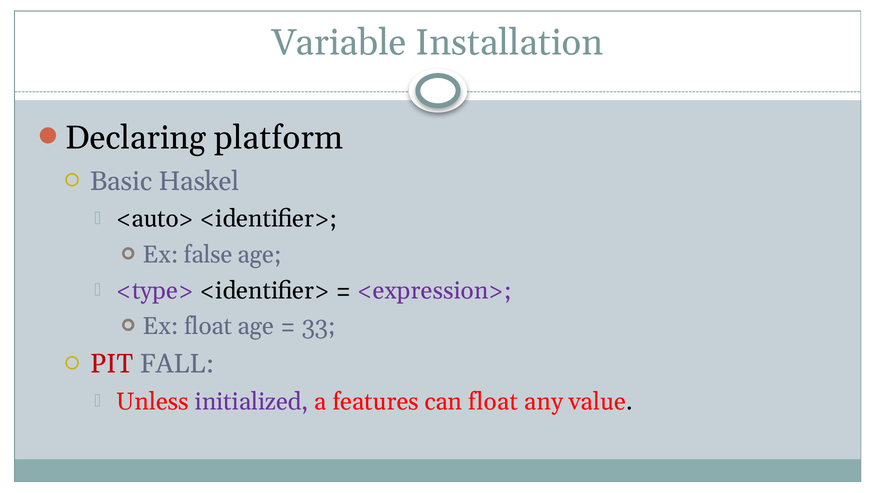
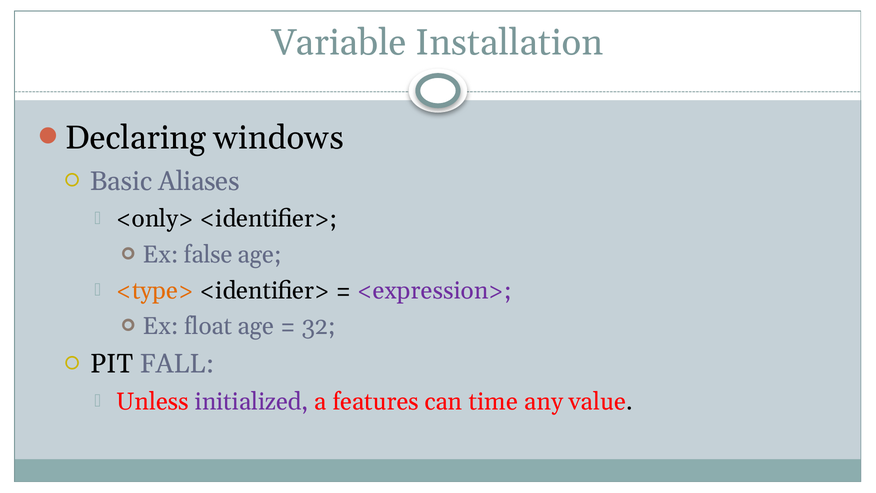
platform: platform -> windows (279, 138)
Haskel: Haskel -> Aliases (199, 181)
<auto>: <auto> -> <only> (155, 219)
<type> colour: purple -> orange (155, 290)
33: 33 -> 32 (319, 326)
PIT colour: red -> black (112, 364)
can float: float -> time (493, 401)
